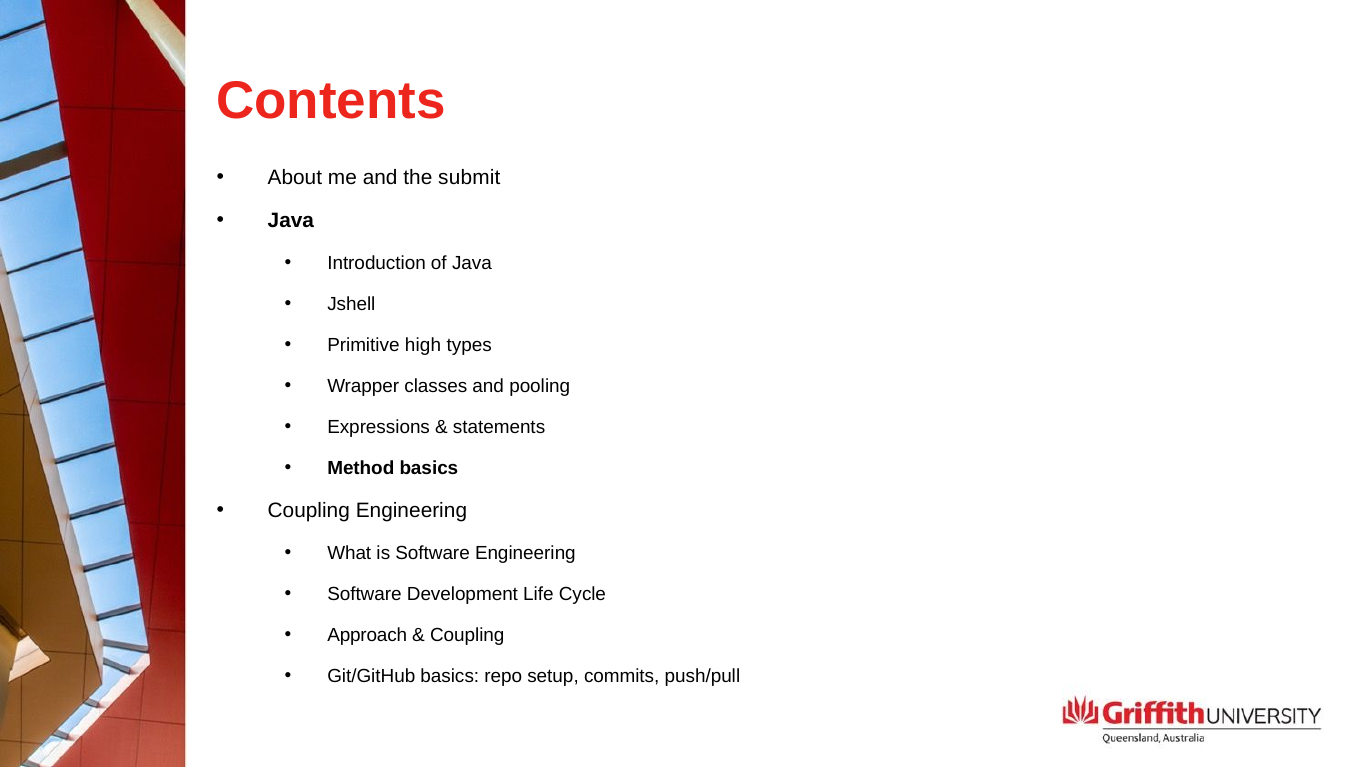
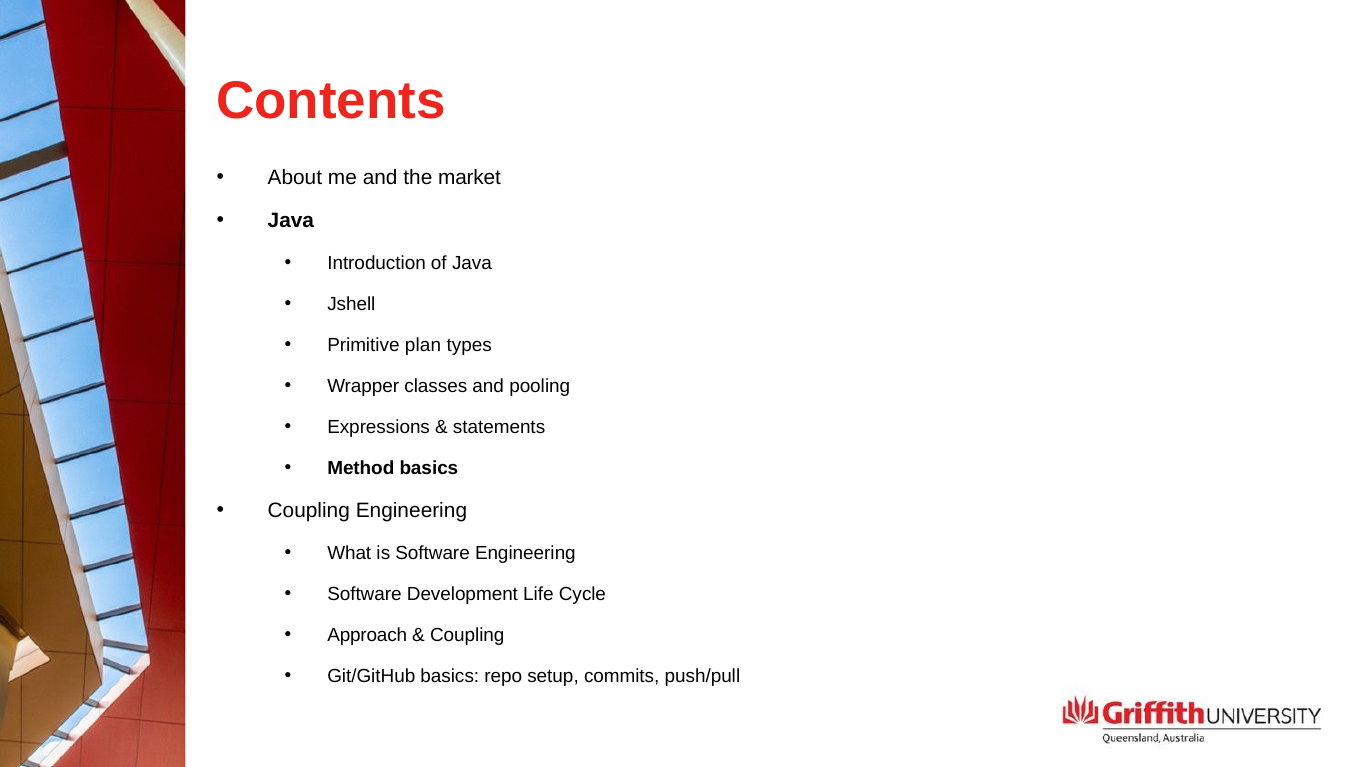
submit: submit -> market (469, 177)
high: high -> plan (423, 345)
